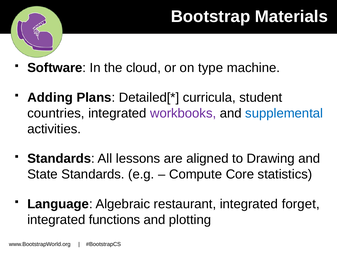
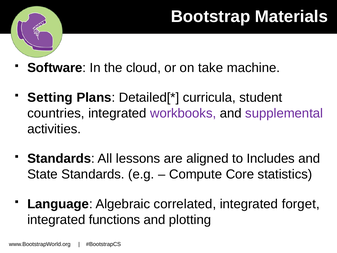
type: type -> take (211, 68)
Adding: Adding -> Setting (50, 97)
supplemental colour: blue -> purple (284, 113)
Drawing: Drawing -> Includes (271, 158)
restaurant: restaurant -> correlated (185, 204)
